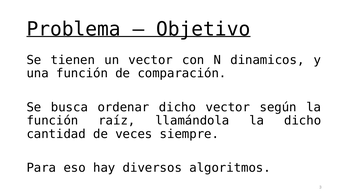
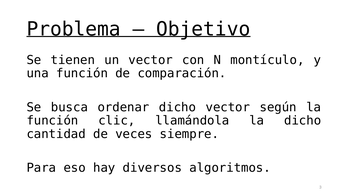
dinamicos: dinamicos -> montículo (267, 60)
raíz: raíz -> clic (117, 120)
